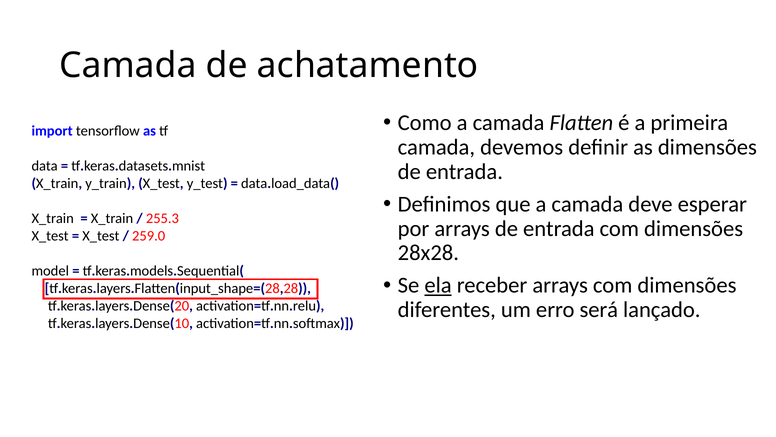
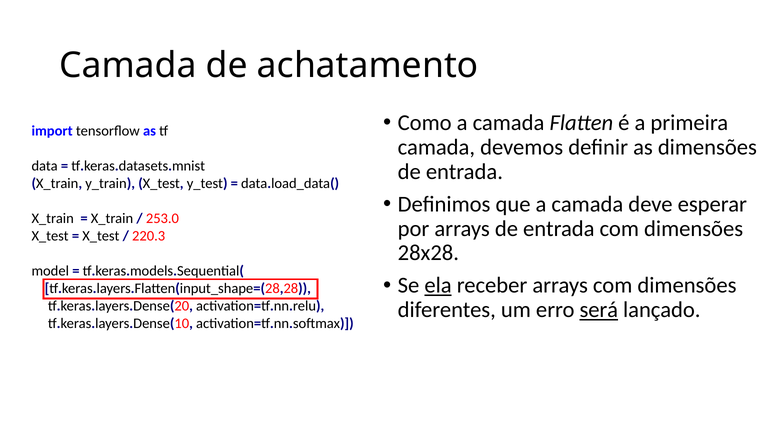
255.3: 255.3 -> 253.0 (162, 218)
259.0: 259.0 -> 220.3 (149, 236)
será underline: none -> present (599, 310)
